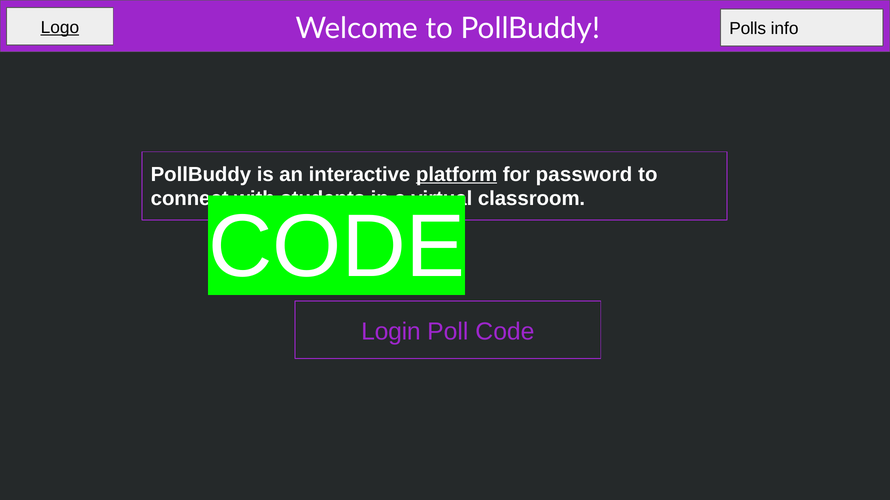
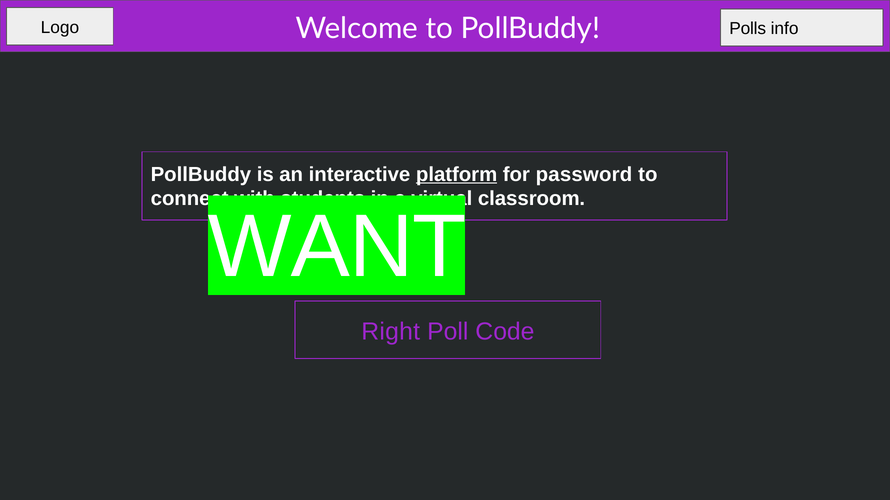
Logo underline: present -> none (60, 27)
CODE: CODE -> WANT (337, 247)
Login: Login -> Right (391, 332)
